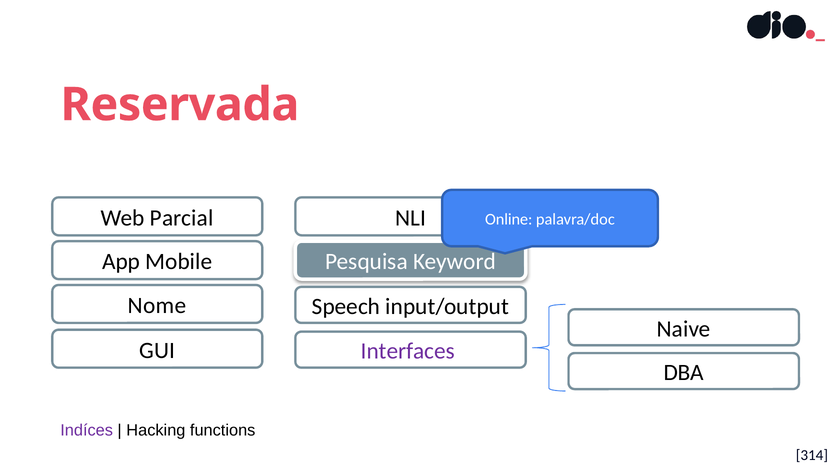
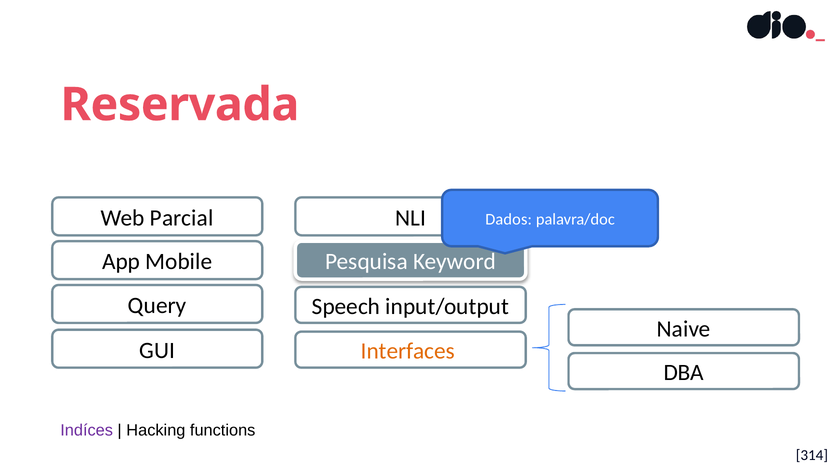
Online: Online -> Dados (509, 219)
Nome: Nome -> Query (157, 305)
Interfaces colour: purple -> orange (408, 351)
